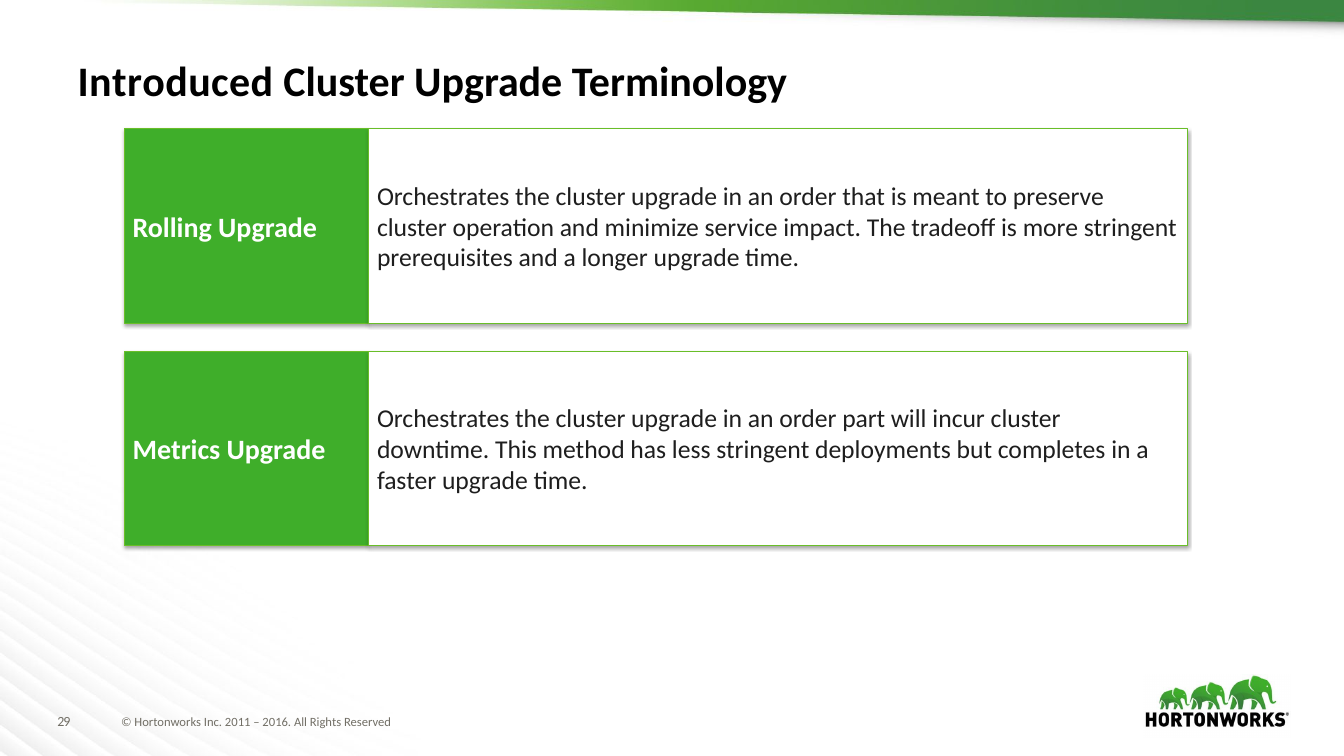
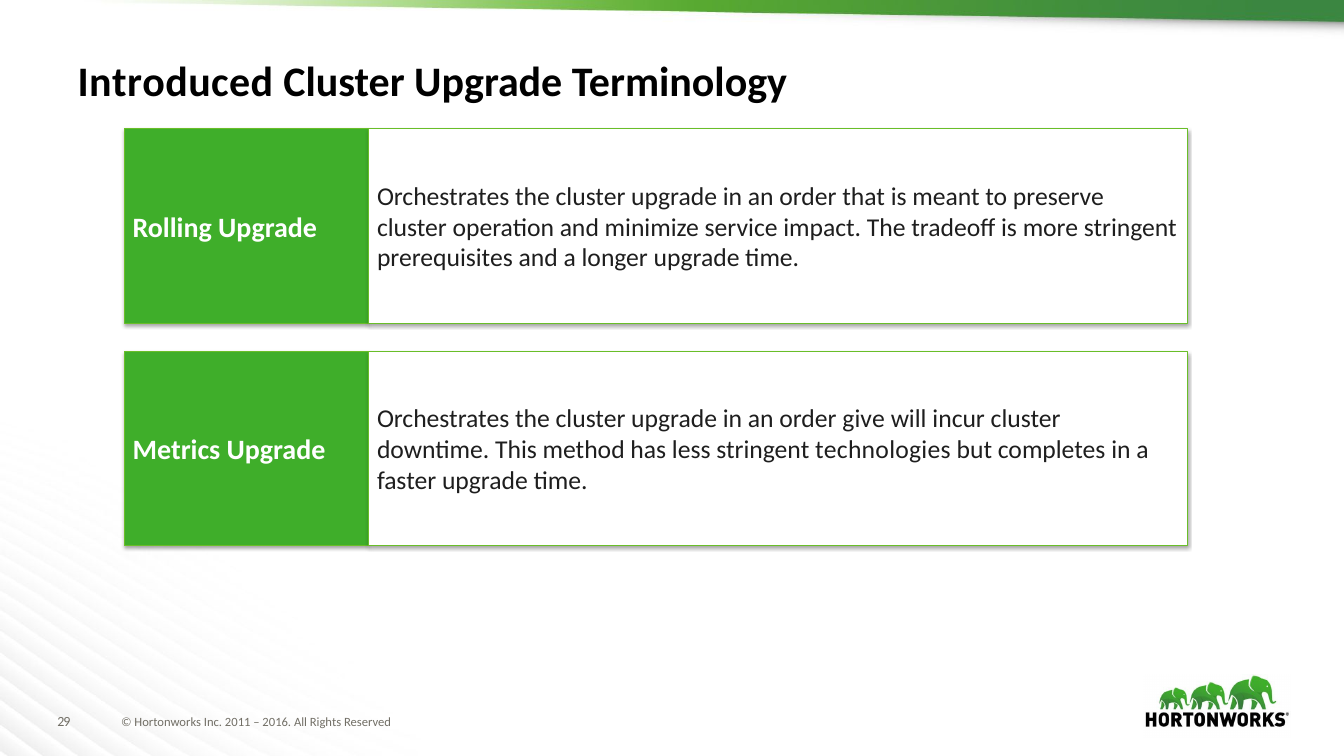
part: part -> give (864, 419)
deployments: deployments -> technologies (883, 450)
